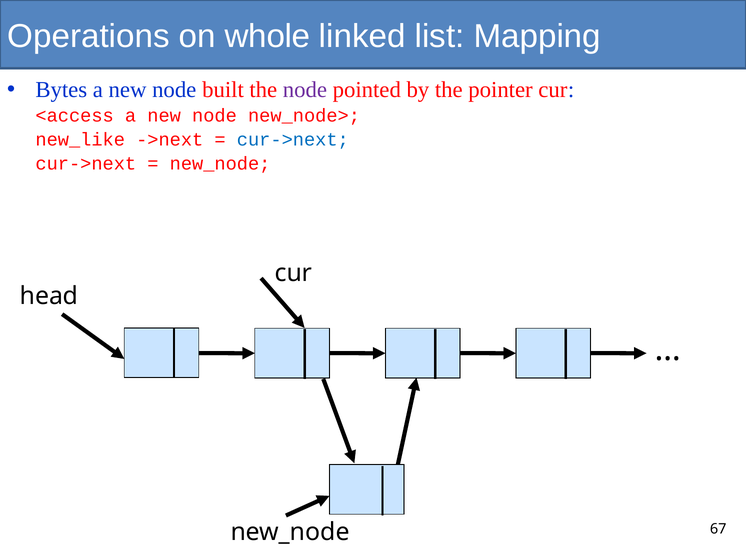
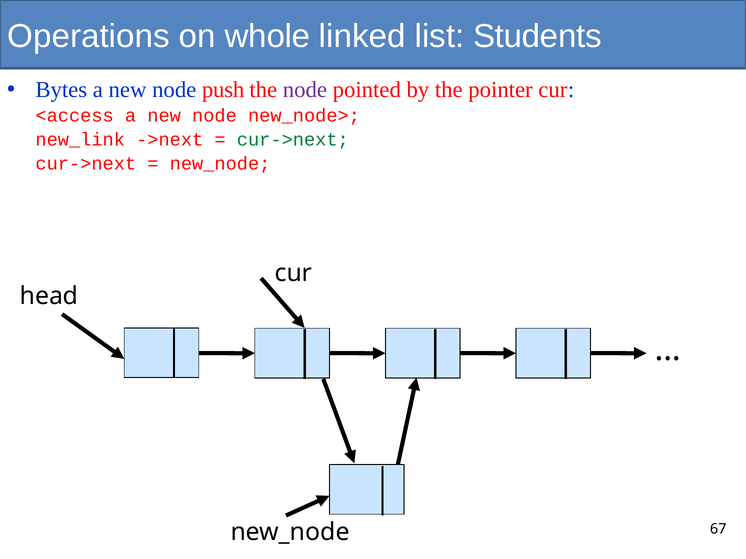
Mapping: Mapping -> Students (537, 36)
built: built -> push (223, 90)
new_like: new_like -> new_link (80, 140)
cur->next colour: blue -> green (293, 140)
